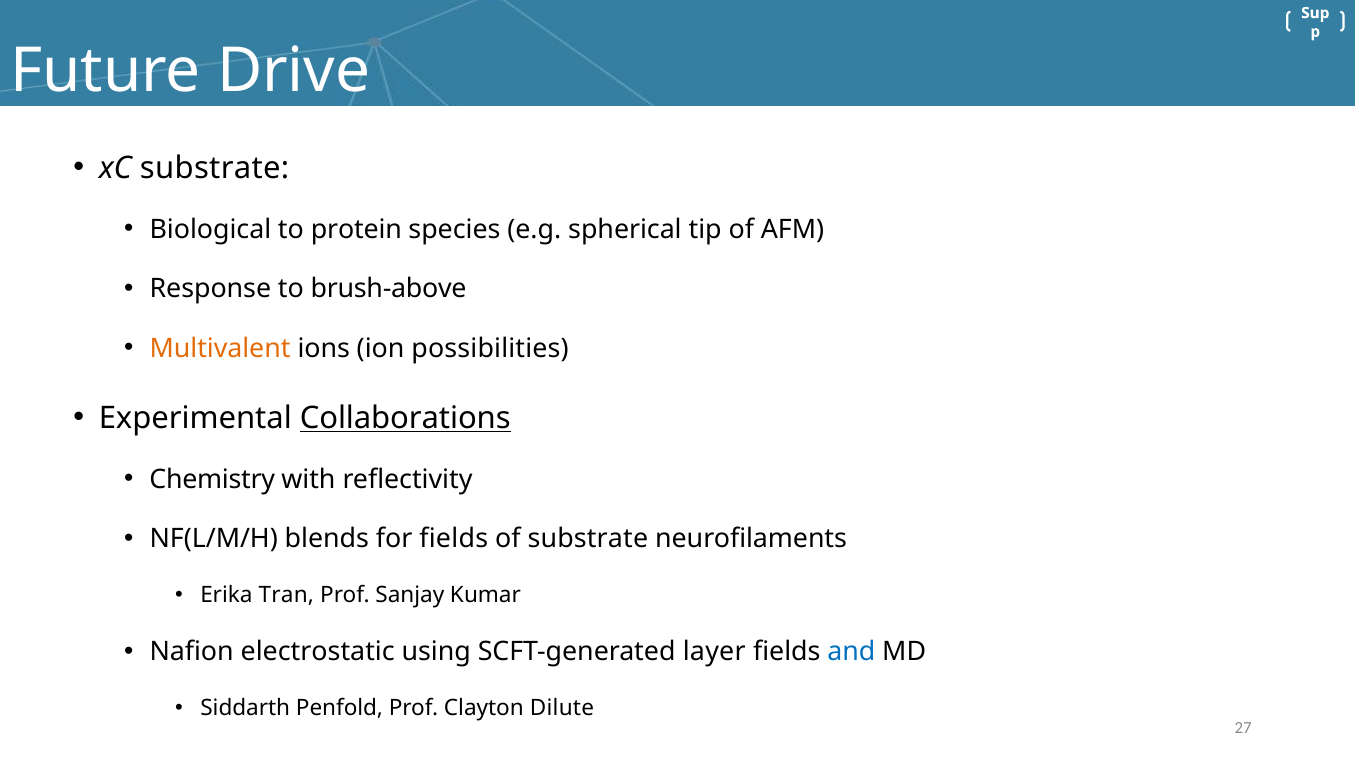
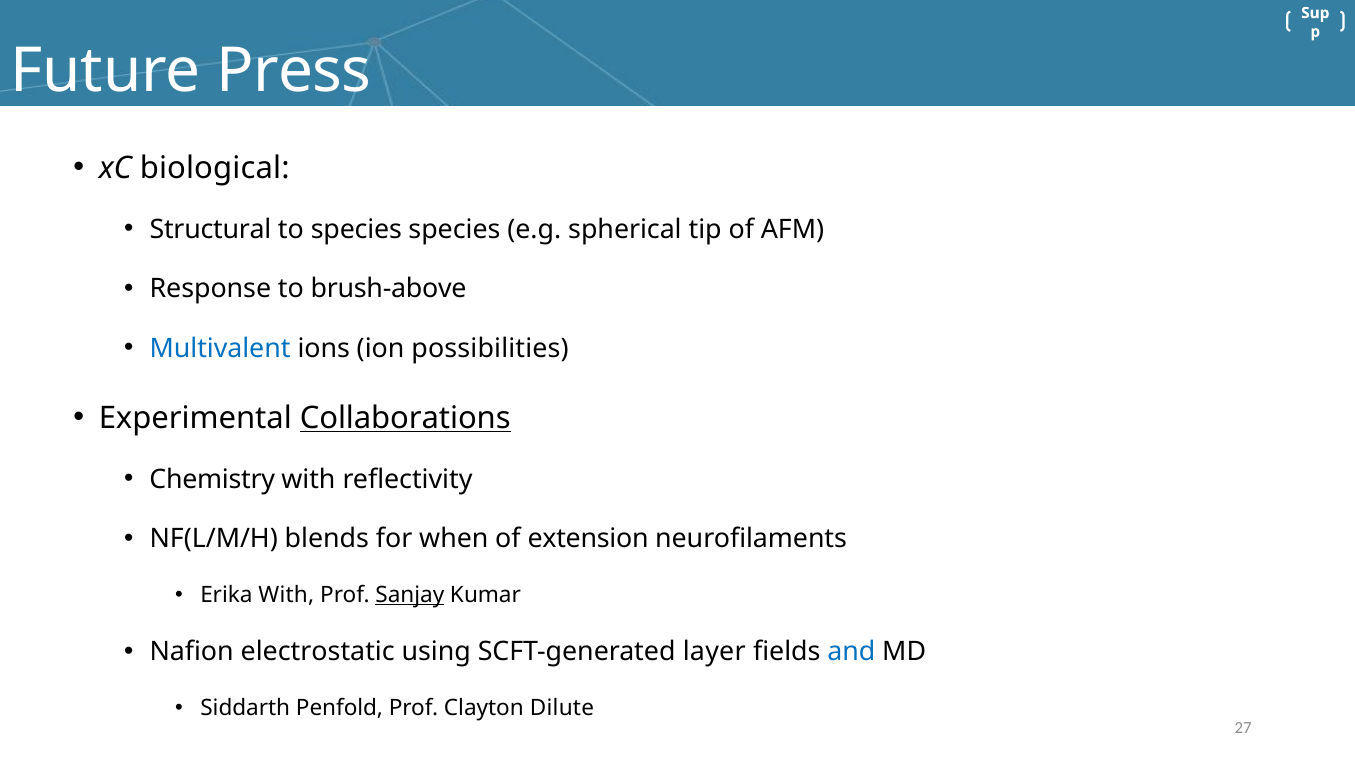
Drive: Drive -> Press (294, 71)
xC substrate: substrate -> biological (215, 168)
Biological: Biological -> Structural (210, 230)
to protein: protein -> species (356, 230)
Multivalent colour: orange -> blue (220, 348)
for fields: fields -> when (454, 539)
of substrate: substrate -> extension (588, 539)
Erika Tran: Tran -> With (286, 595)
Sanjay underline: none -> present (410, 595)
